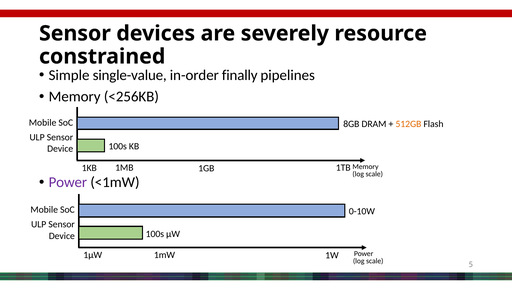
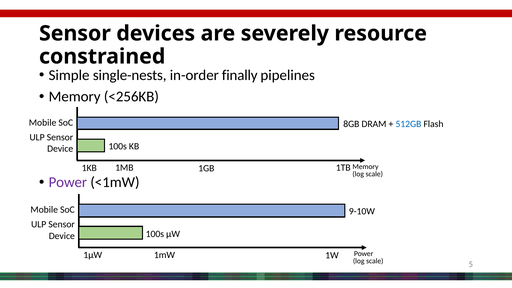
single-value: single-value -> single-nests (130, 75)
512GB colour: orange -> blue (408, 124)
0-10W: 0-10W -> 9-10W (362, 211)
